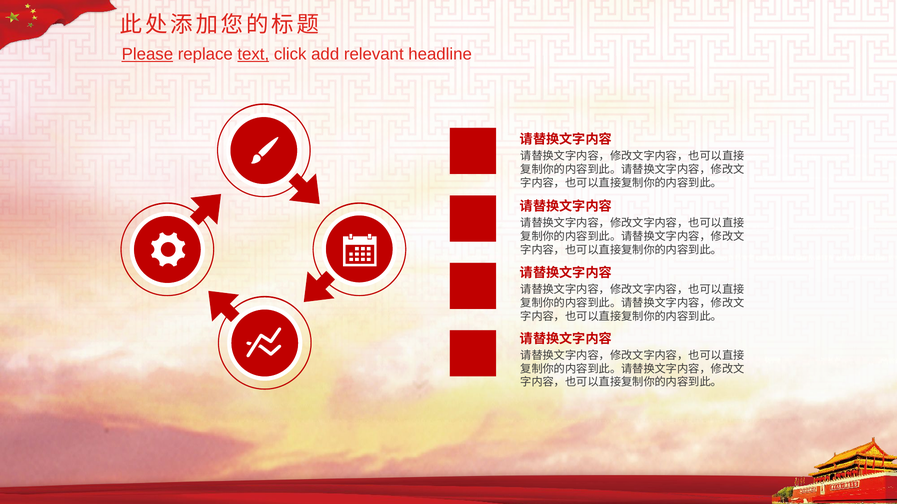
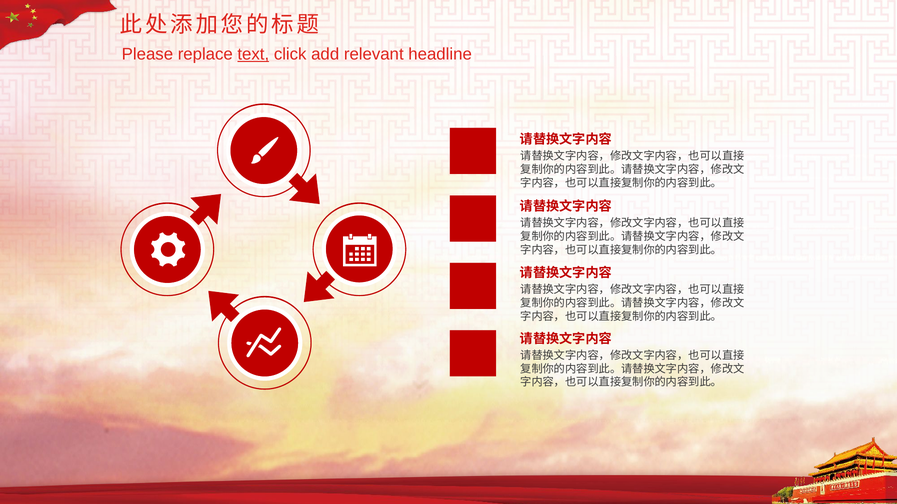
Please underline: present -> none (147, 54)
